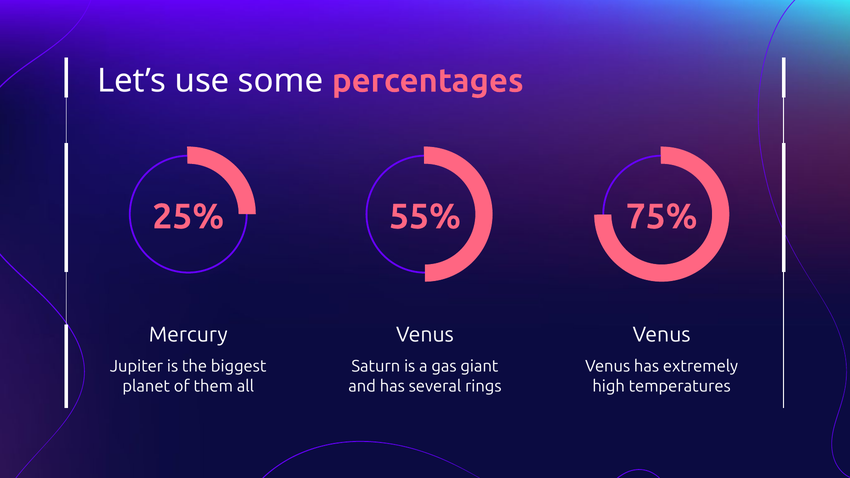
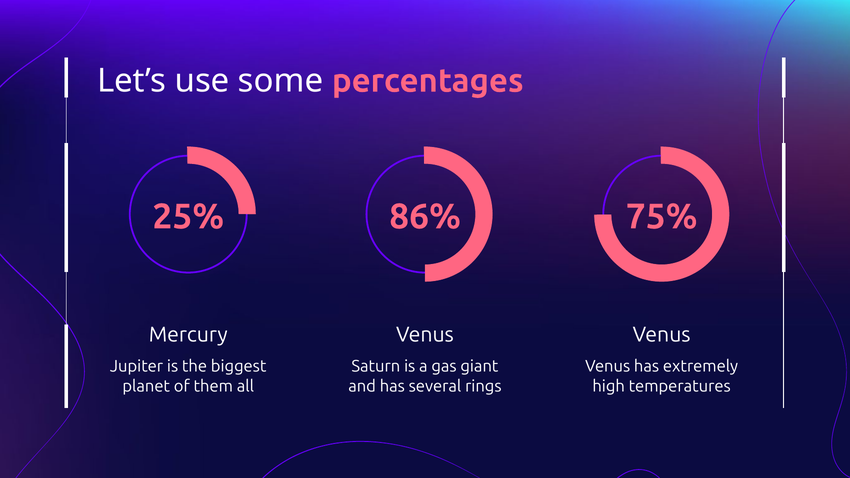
55%: 55% -> 86% (425, 217)
